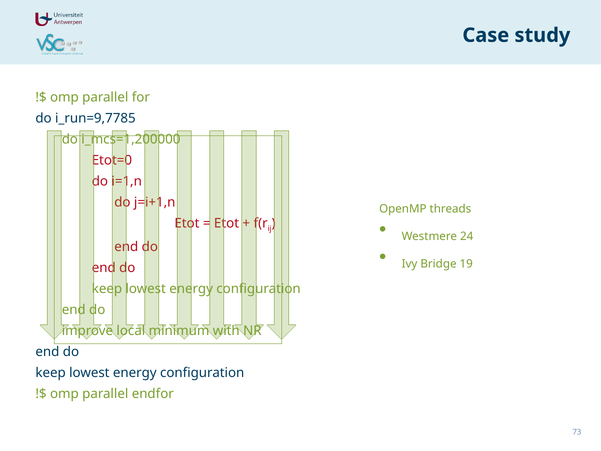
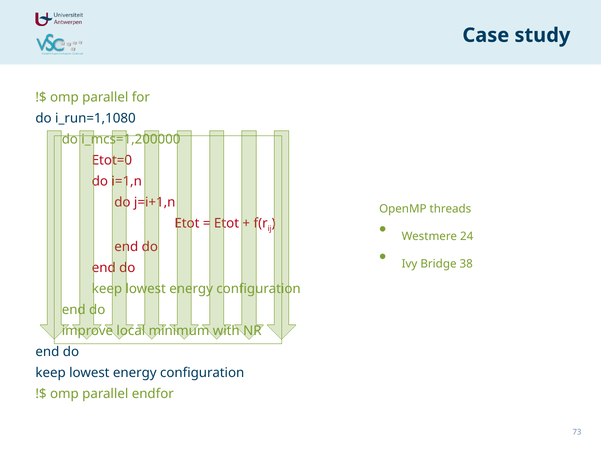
i_run=9,7785: i_run=9,7785 -> i_run=1,1080 (95, 118)
19: 19 -> 38 (466, 264)
